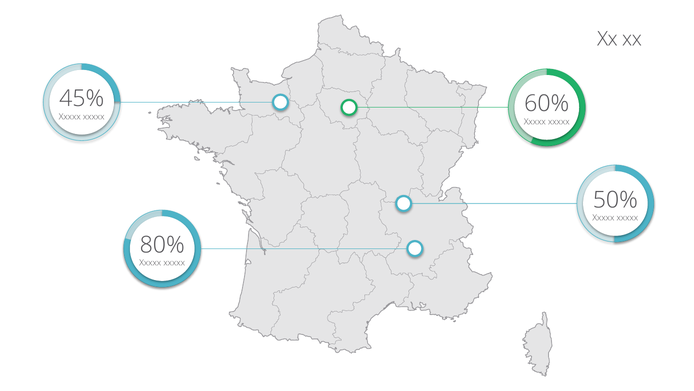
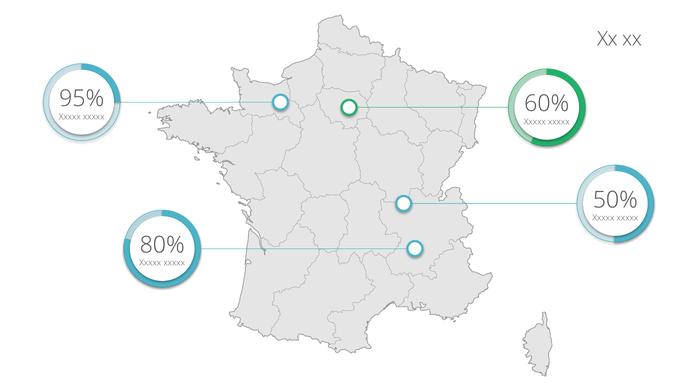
45%: 45% -> 95% (82, 98)
